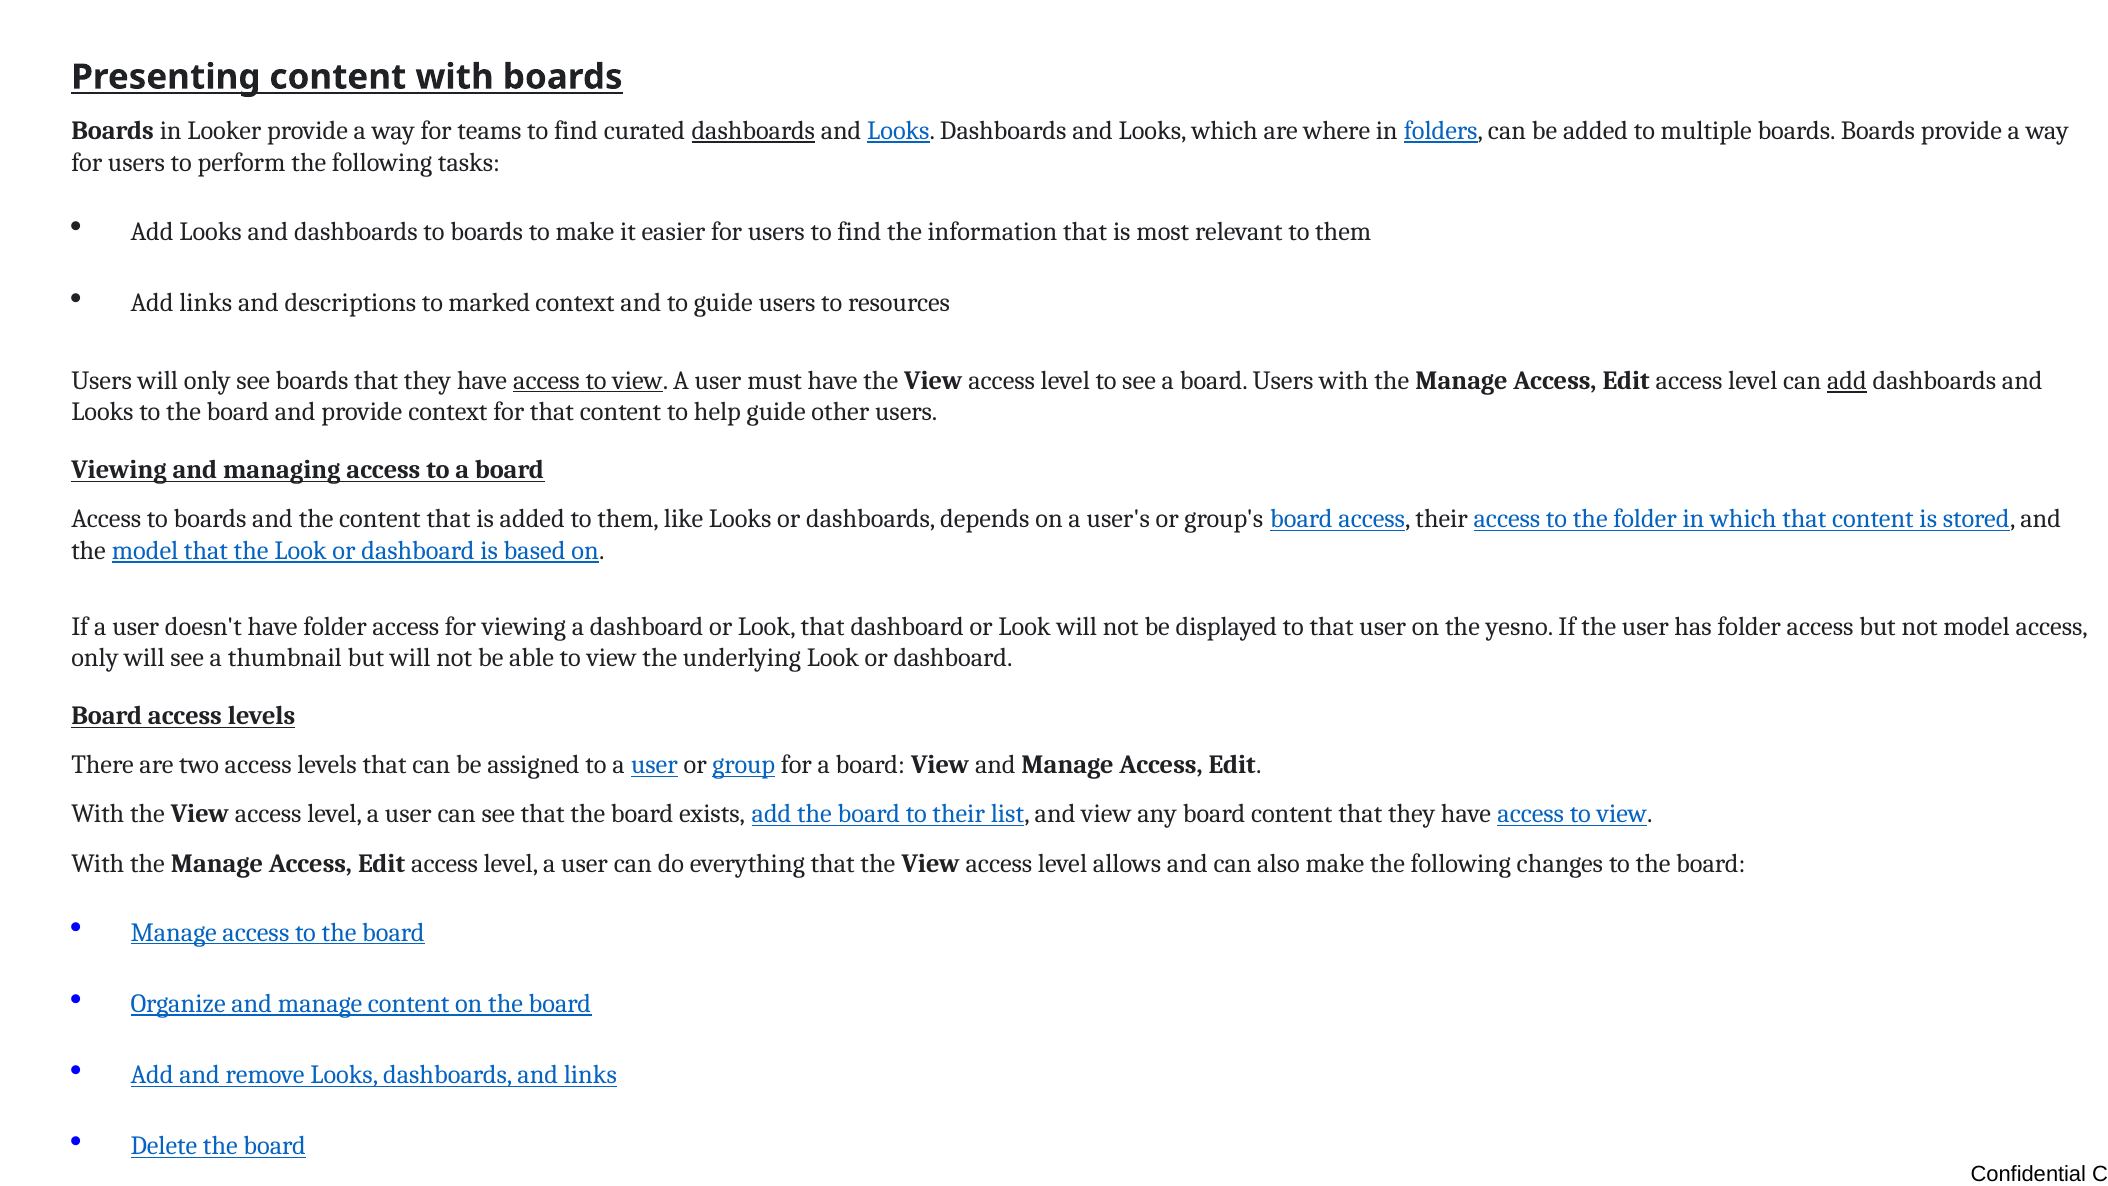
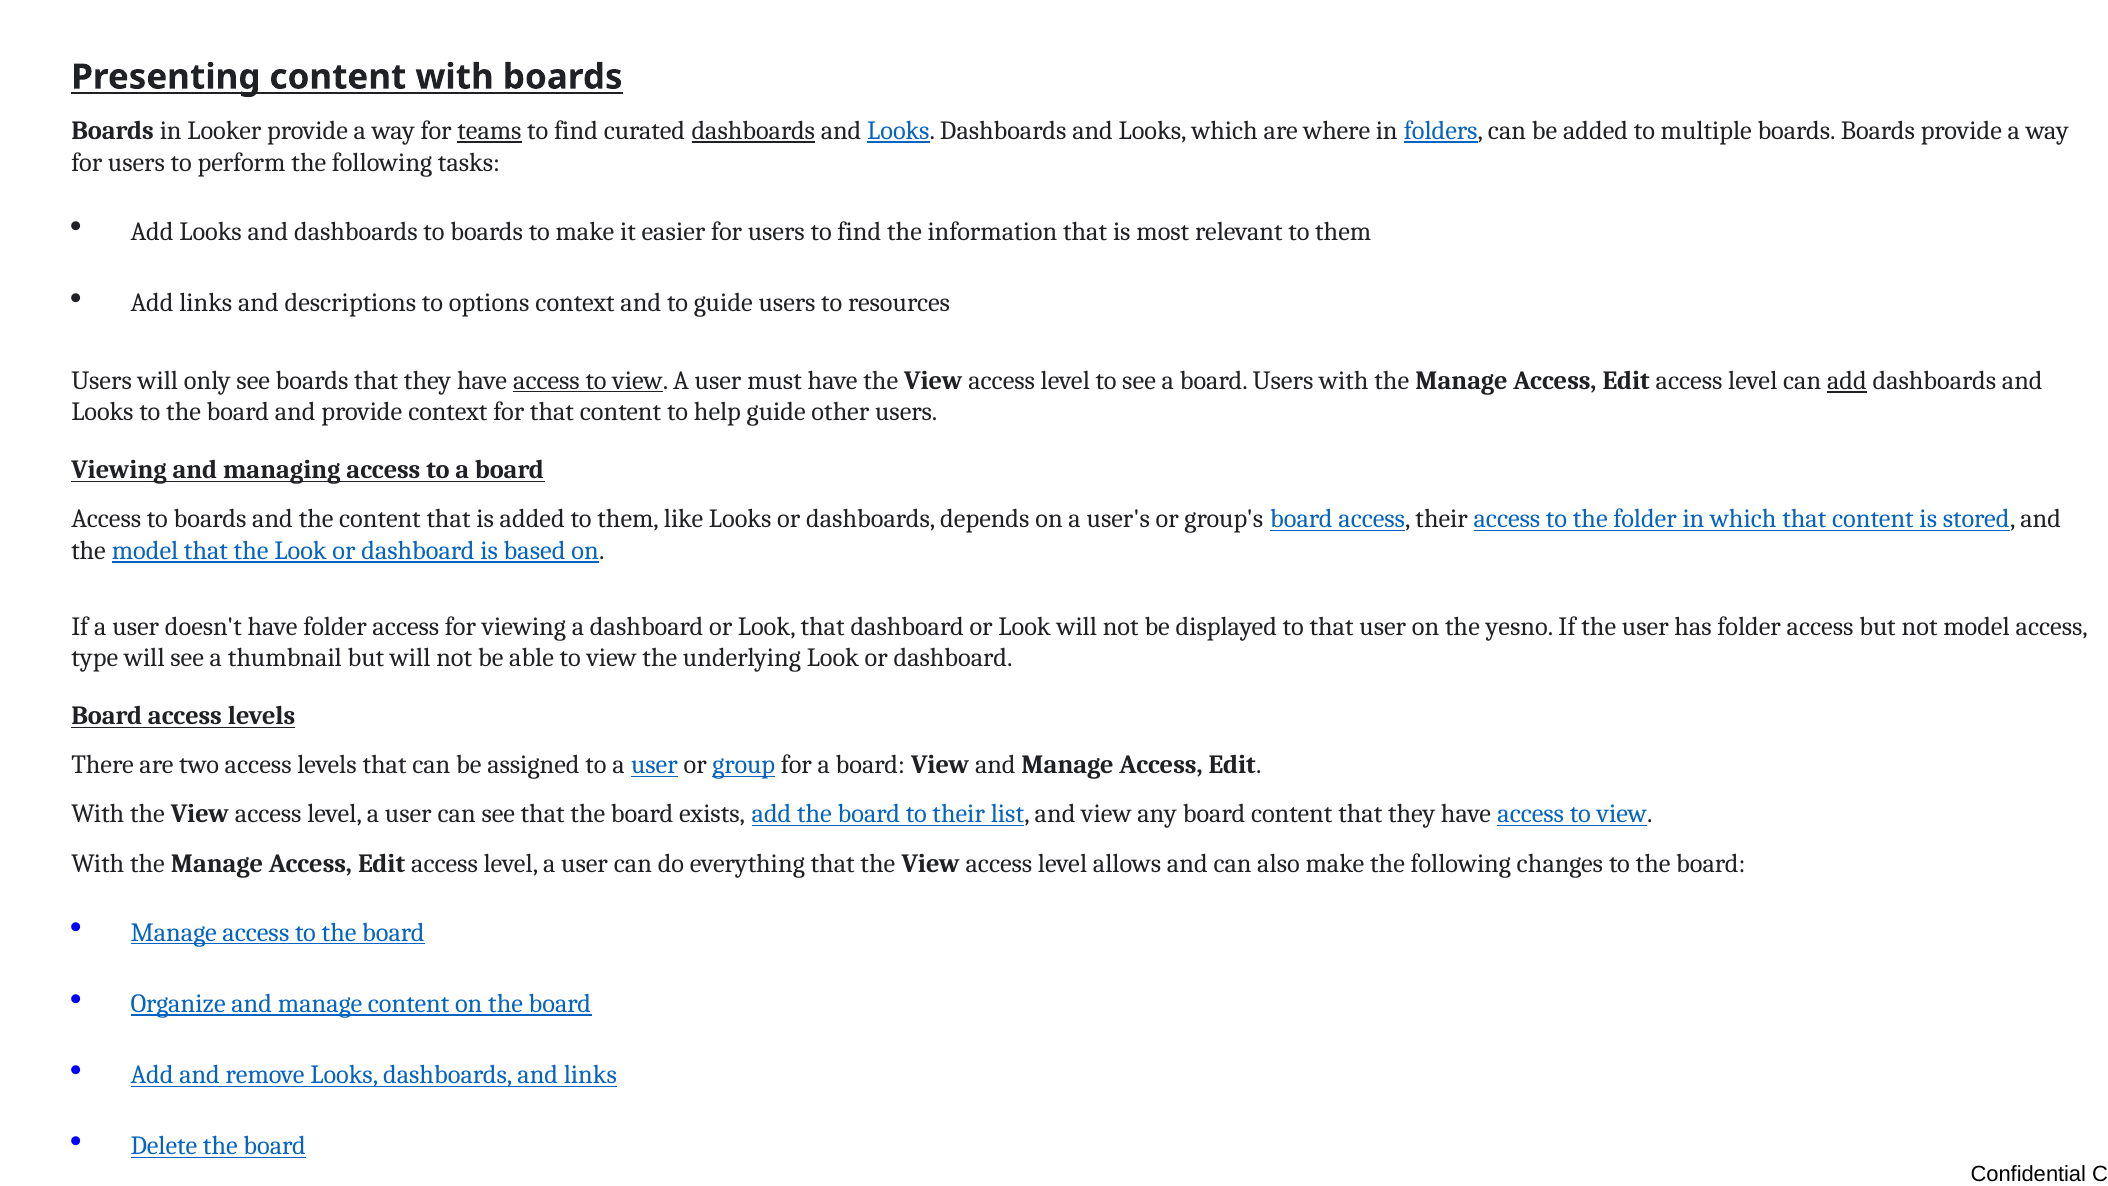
teams underline: none -> present (490, 131)
marked: marked -> options (489, 303)
only: only -> type (95, 658)
